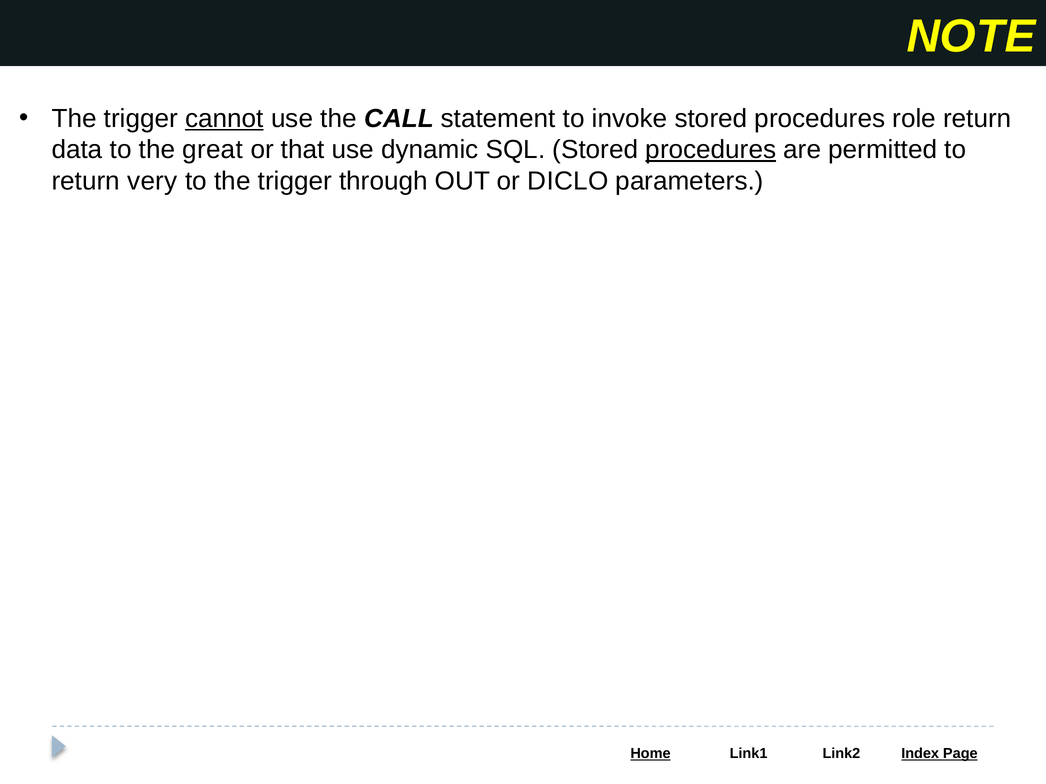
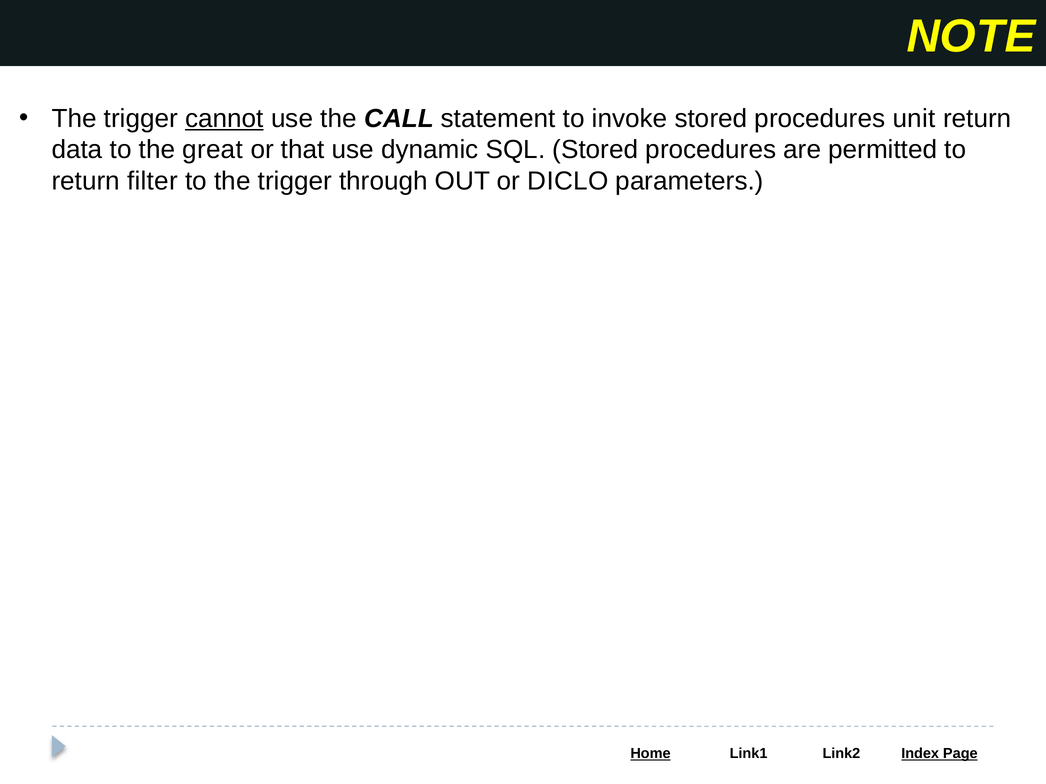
role: role -> unit (914, 118)
procedures underline: present -> none (711, 150)
very: very -> filter (152, 181)
